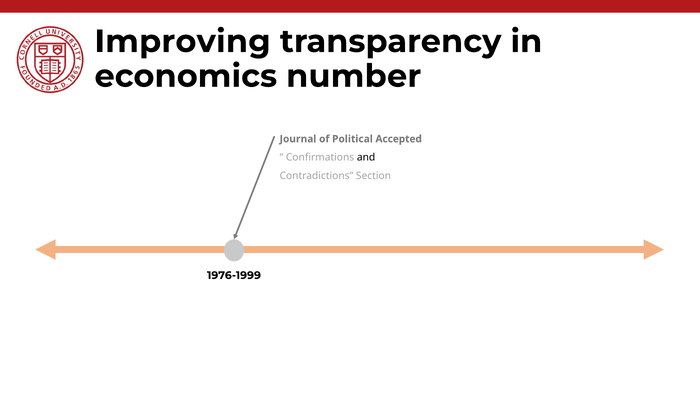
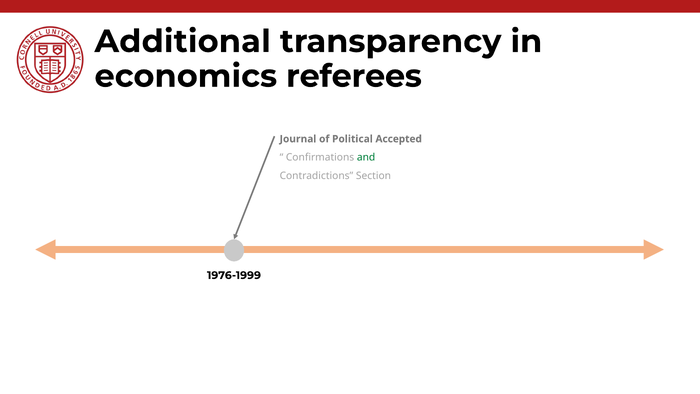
Improving: Improving -> Additional (183, 41)
number: number -> referees (354, 76)
and colour: black -> green (366, 157)
